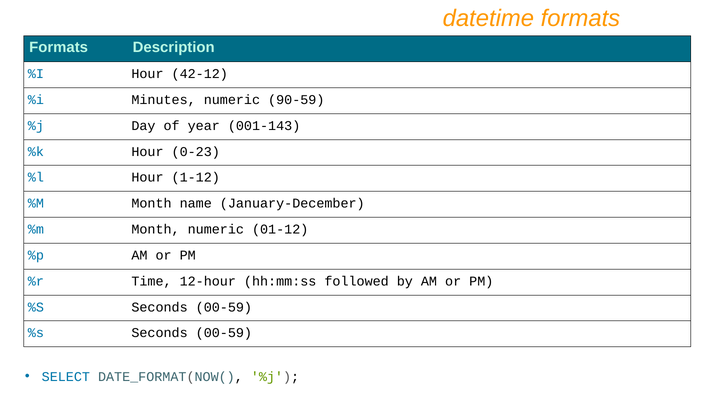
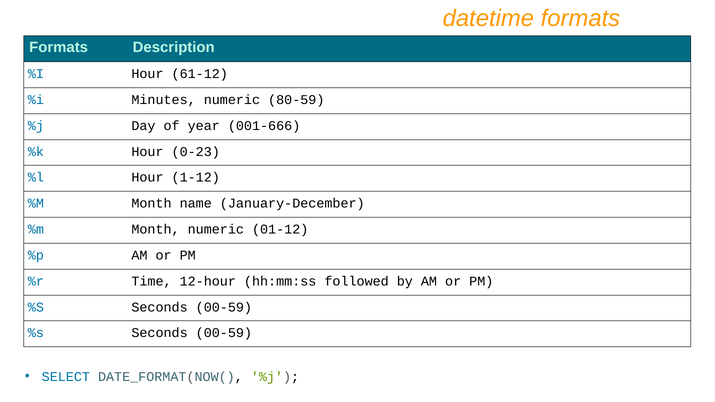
42-12: 42-12 -> 61-12 (200, 74)
90-59: 90-59 -> 80-59 (296, 100)
001-143: 001-143 -> 001-666 (264, 126)
